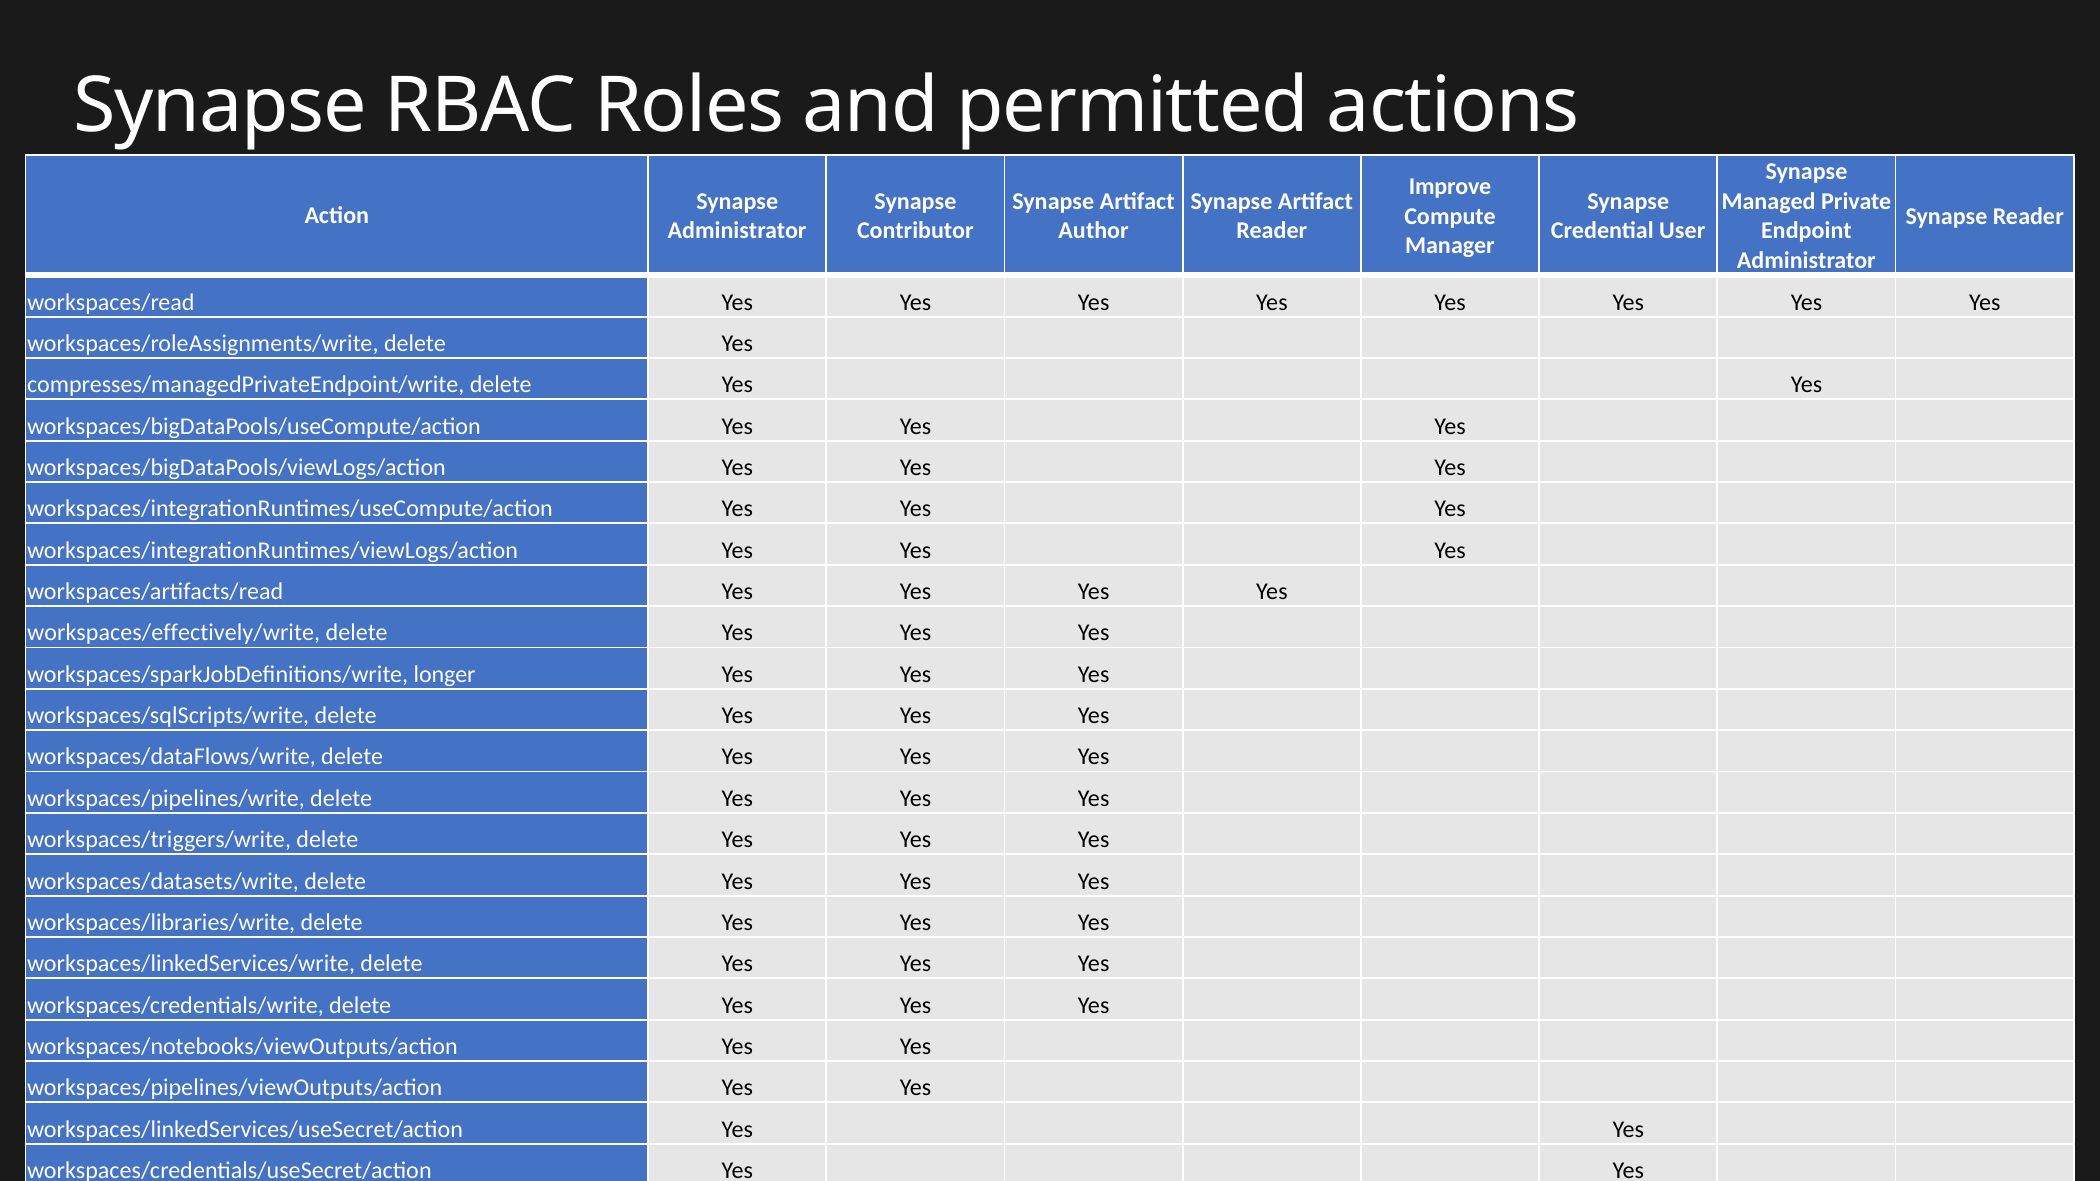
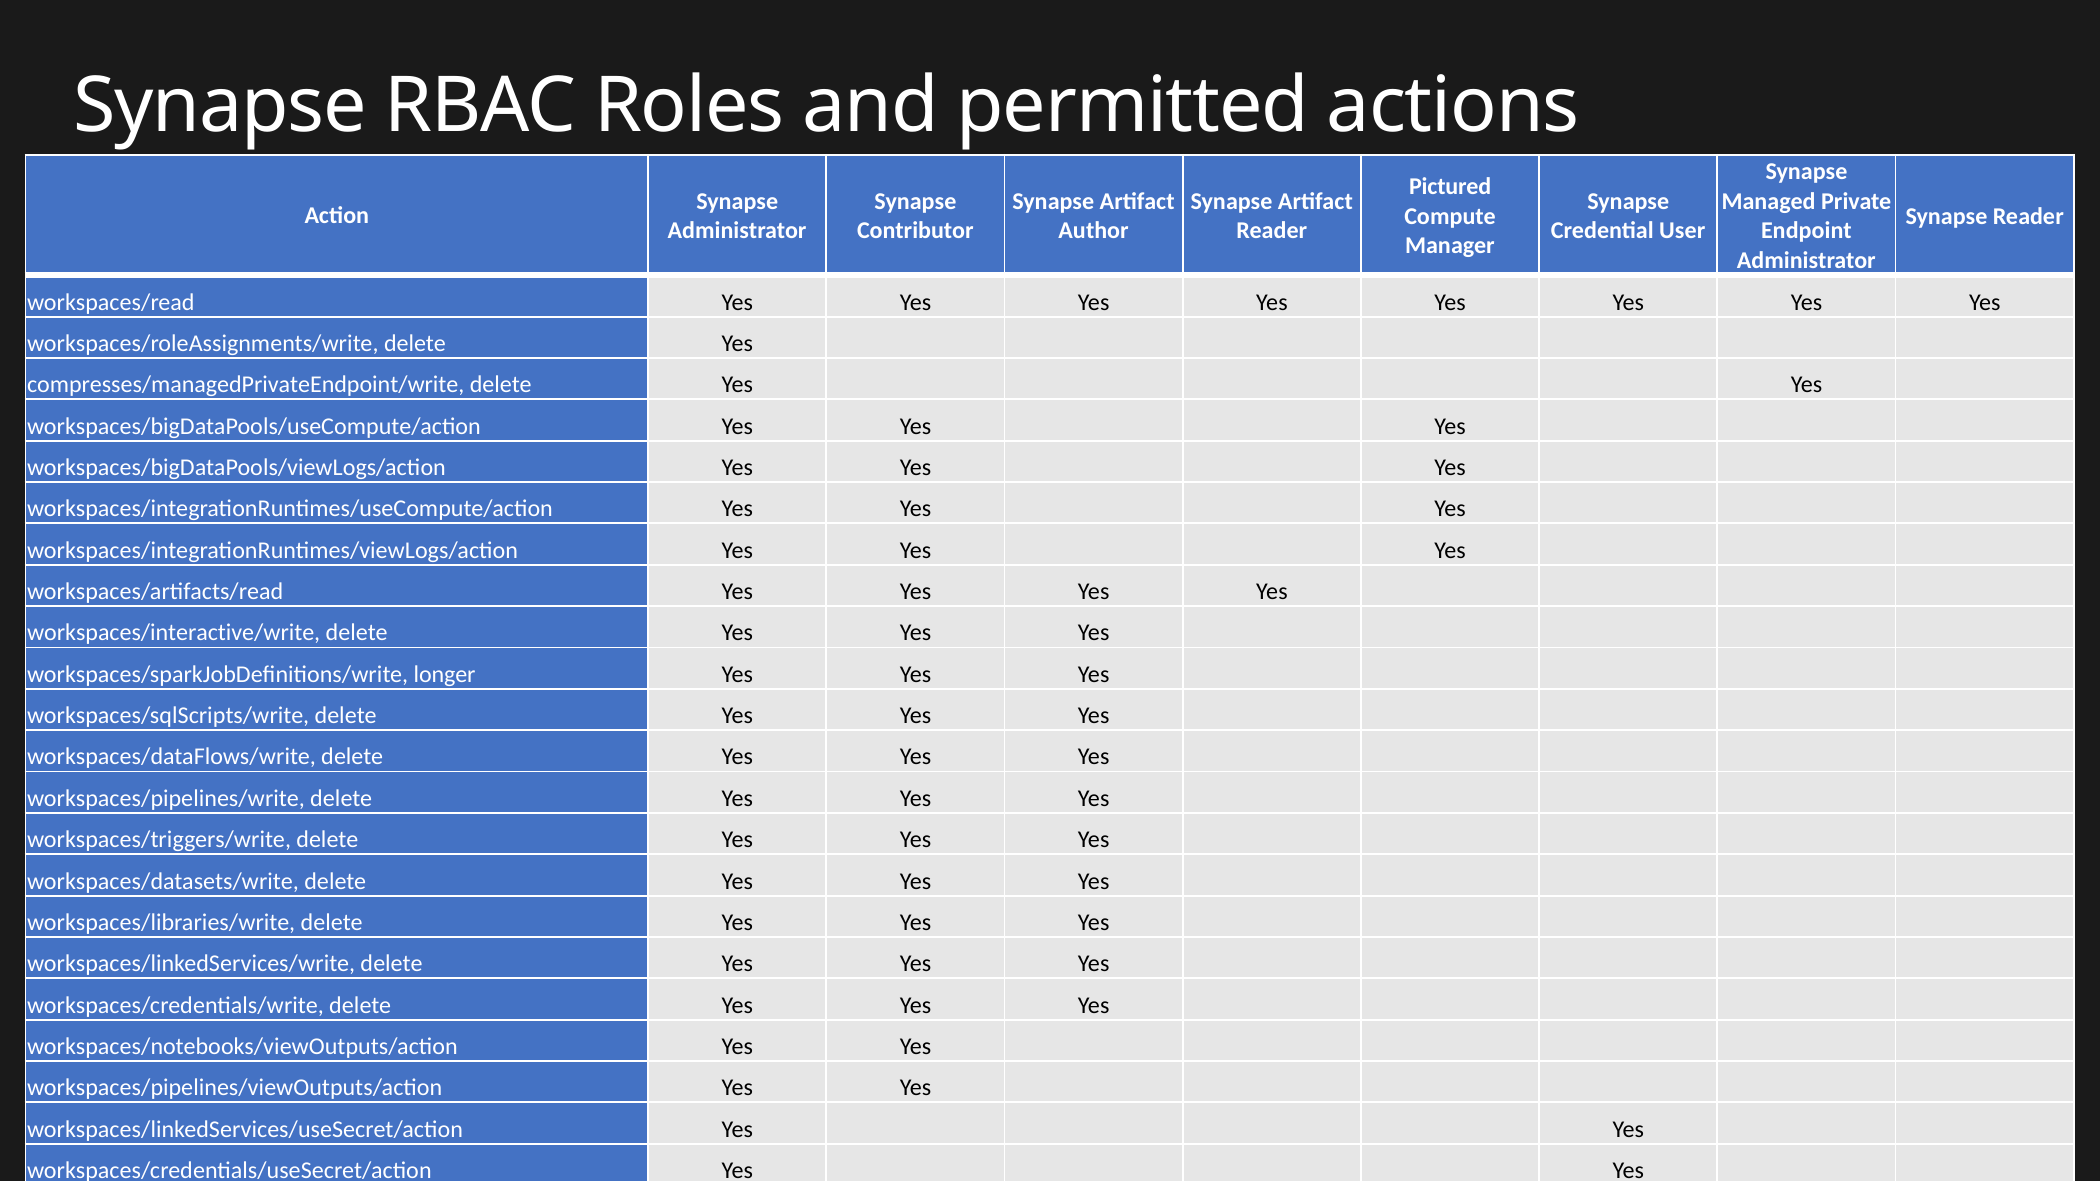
Improve: Improve -> Pictured (1450, 187)
workspaces/effectively/write: workspaces/effectively/write -> workspaces/interactive/write (174, 633)
